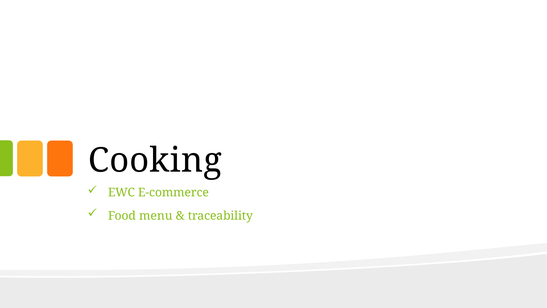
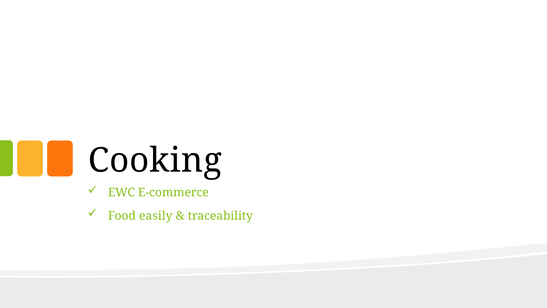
menu: menu -> easily (156, 216)
